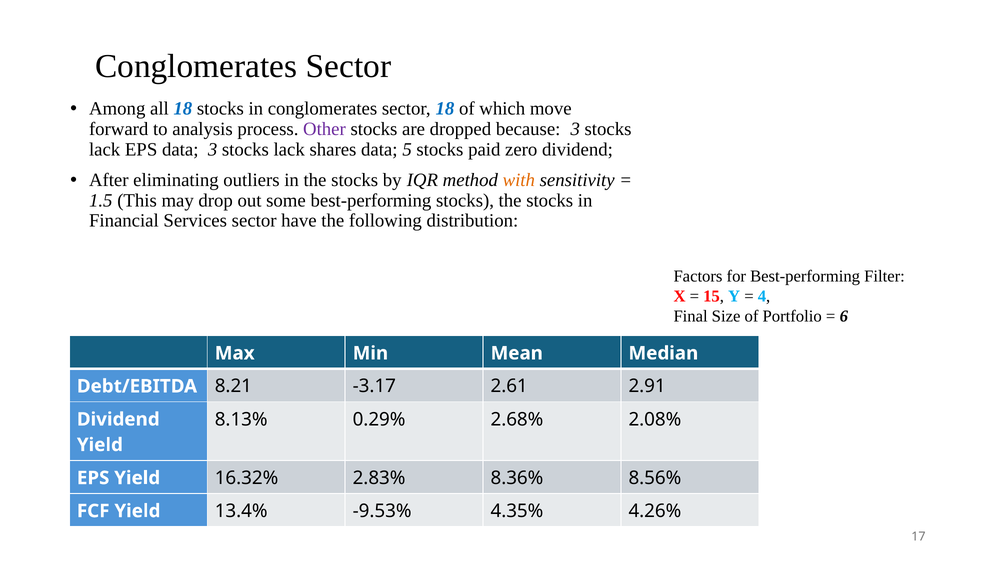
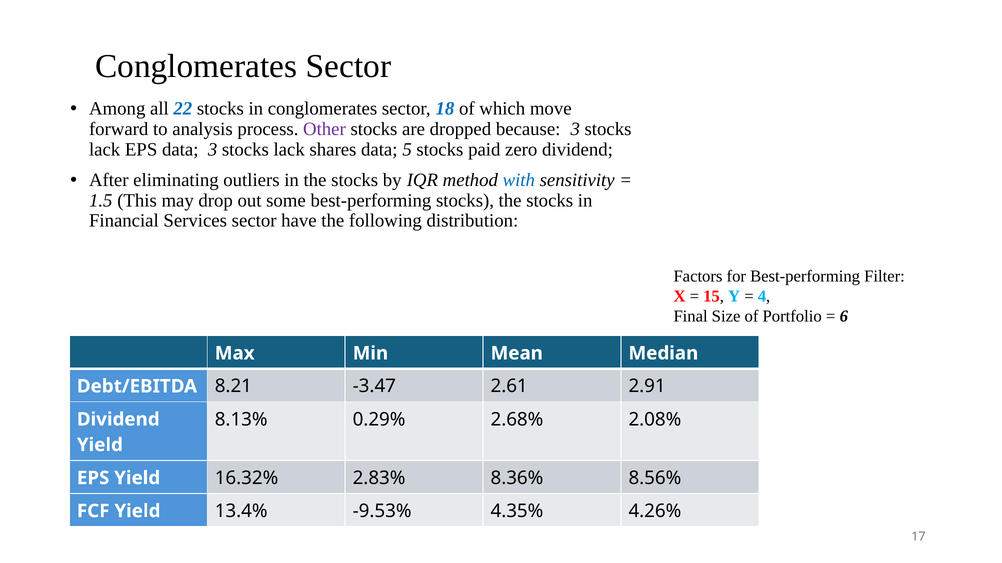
all 18: 18 -> 22 (183, 109)
with colour: orange -> blue (519, 180)
-3.17: -3.17 -> -3.47 (374, 387)
